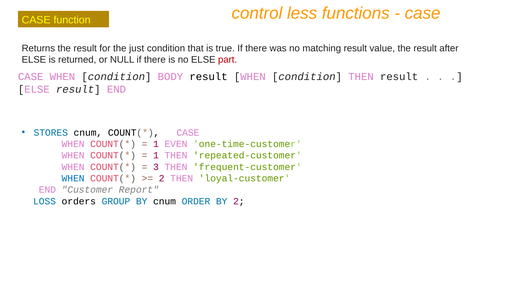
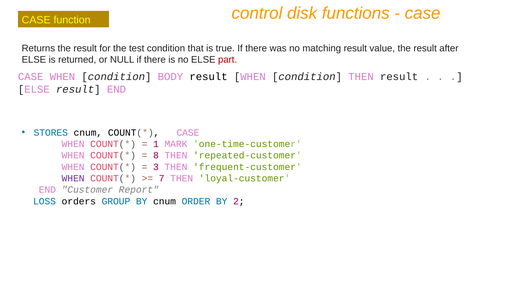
less: less -> disk (302, 13)
just: just -> test (137, 48)
EVEN: EVEN -> MARK (176, 144)
1: 1 -> 8 (156, 155)
WHEN colour: blue -> purple (73, 178)
2: 2 -> 7 (162, 178)
